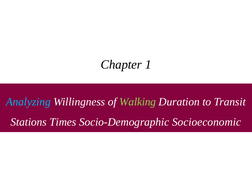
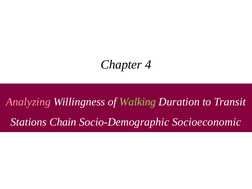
1: 1 -> 4 (148, 64)
Analyzing colour: light blue -> pink (28, 102)
Times: Times -> Chain (63, 122)
